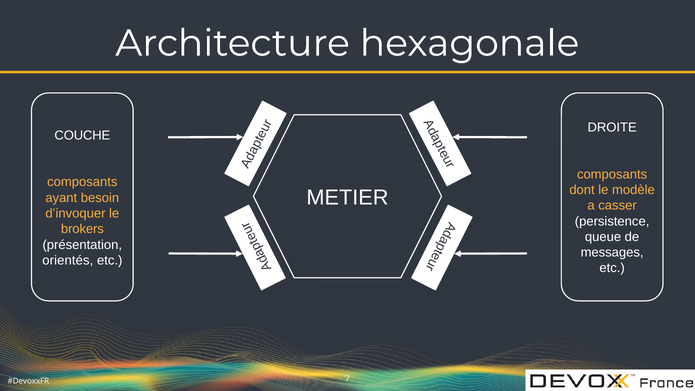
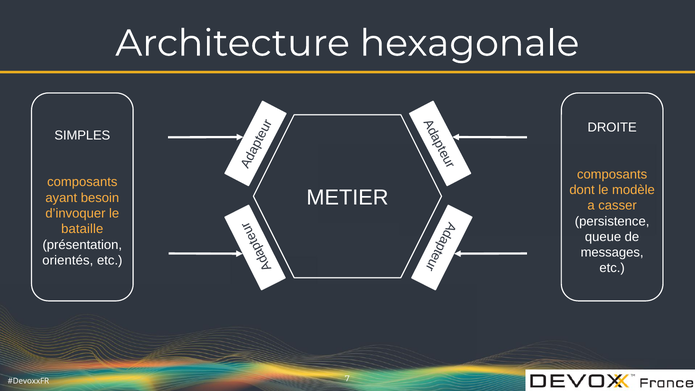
COUCHE: COUCHE -> SIMPLES (82, 135)
brokers: brokers -> bataille (82, 229)
